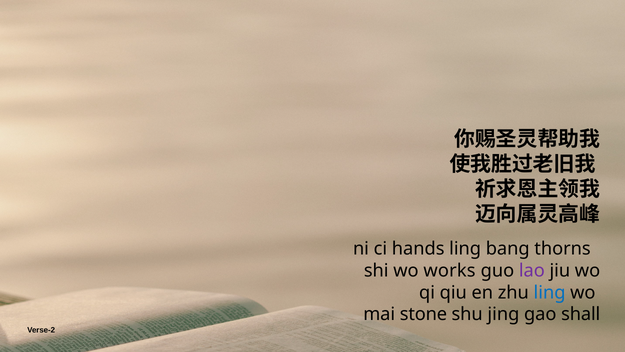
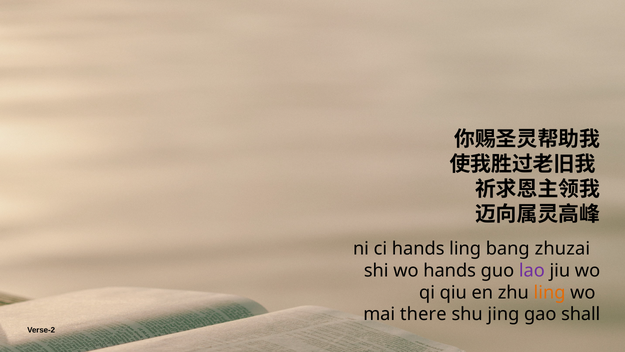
thorns: thorns -> zhuzai (562, 248)
wo works: works -> hands (450, 270)
ling colour: blue -> orange (550, 292)
stone: stone -> there (423, 314)
